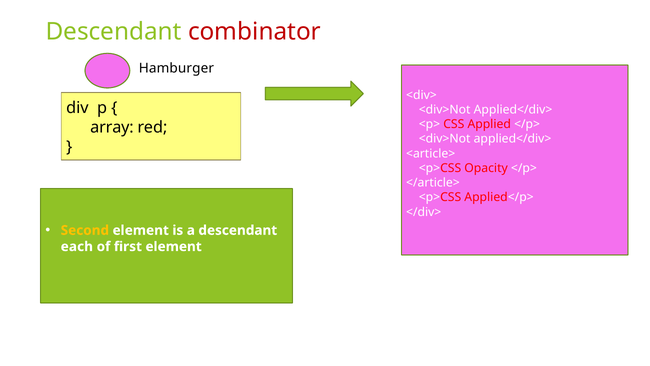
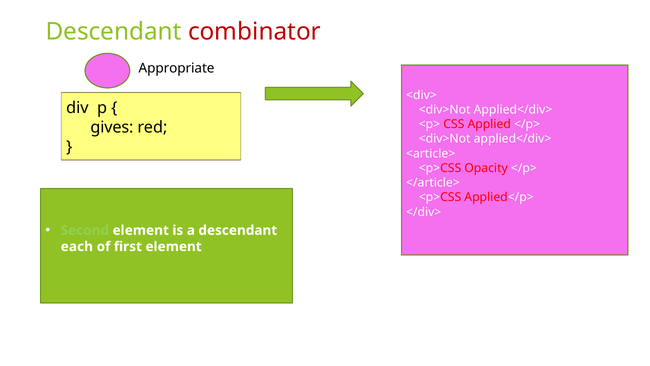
Hamburger: Hamburger -> Appropriate (177, 68)
array: array -> gives (112, 127)
Second colour: yellow -> light green (85, 230)
